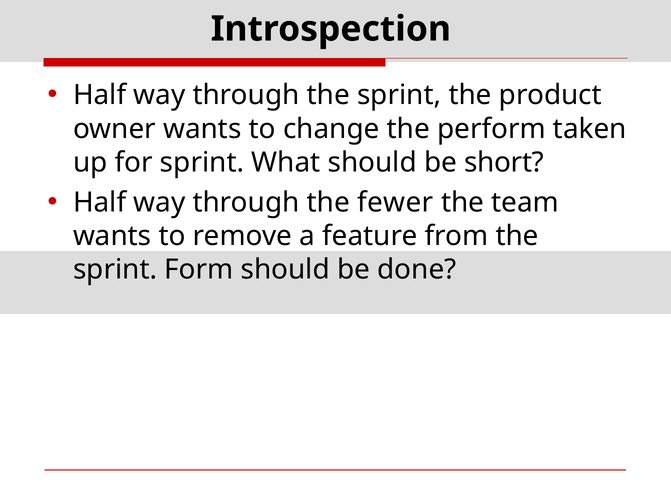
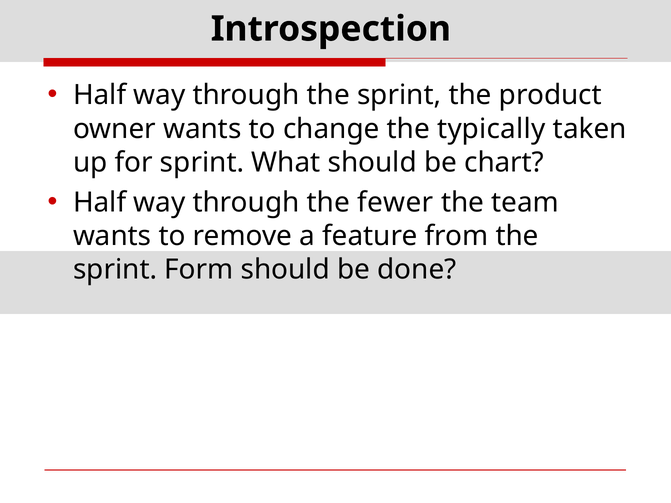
perform: perform -> typically (491, 129)
short: short -> chart (504, 162)
